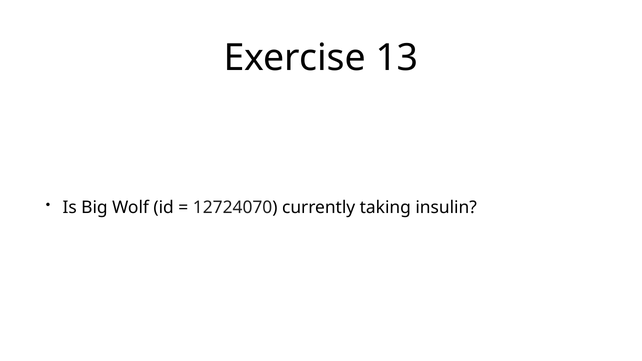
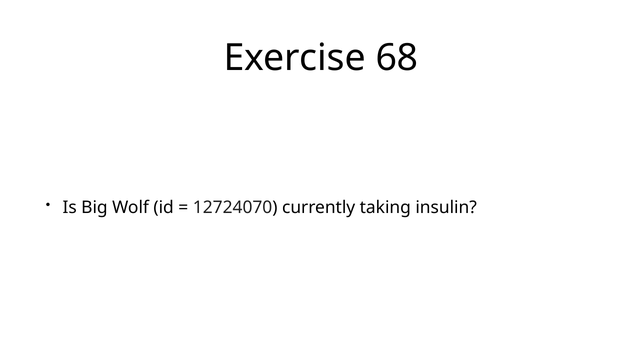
13: 13 -> 68 (397, 58)
